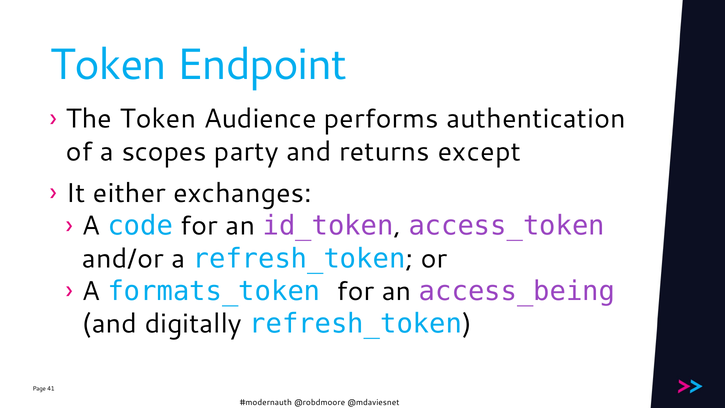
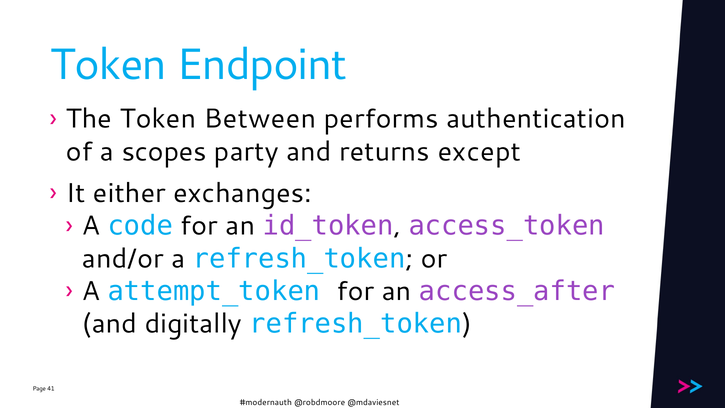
Audience: Audience -> Between (260, 119)
formats_token: formats_token -> attempt_token (214, 291)
access_being: access_being -> access_after (517, 291)
